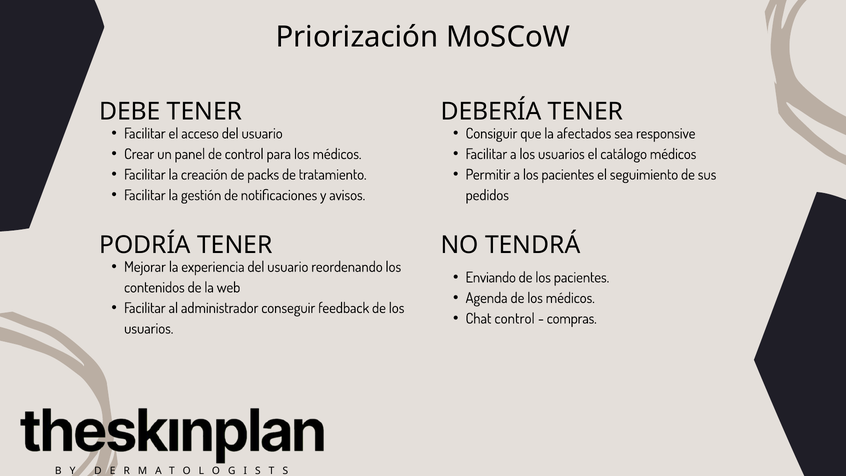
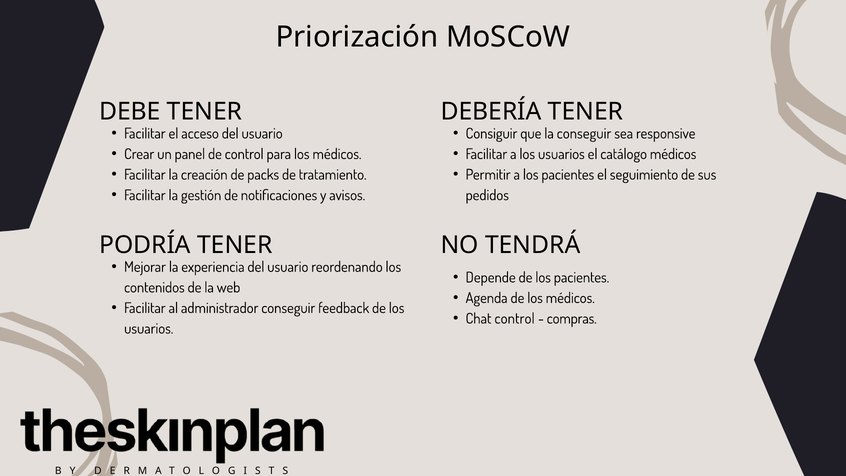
la afectados: afectados -> conseguir (584, 134)
Enviando: Enviando -> Depende (491, 277)
